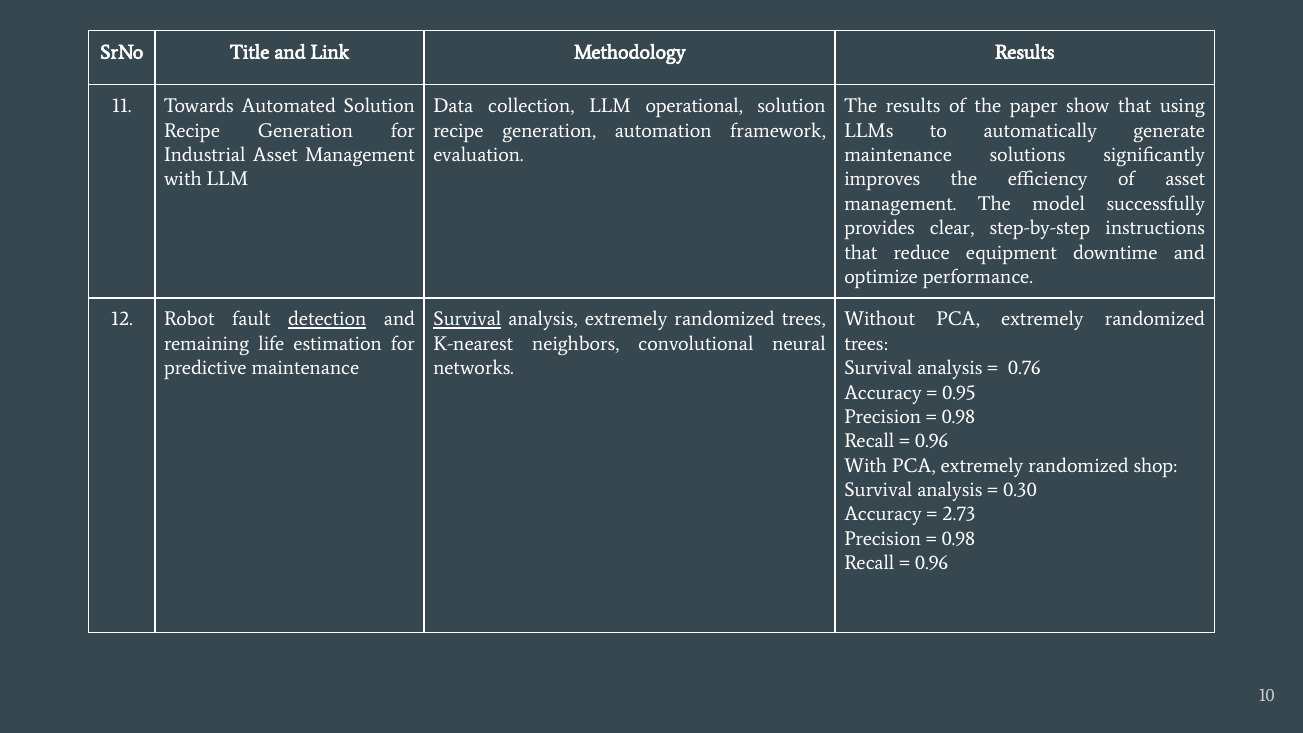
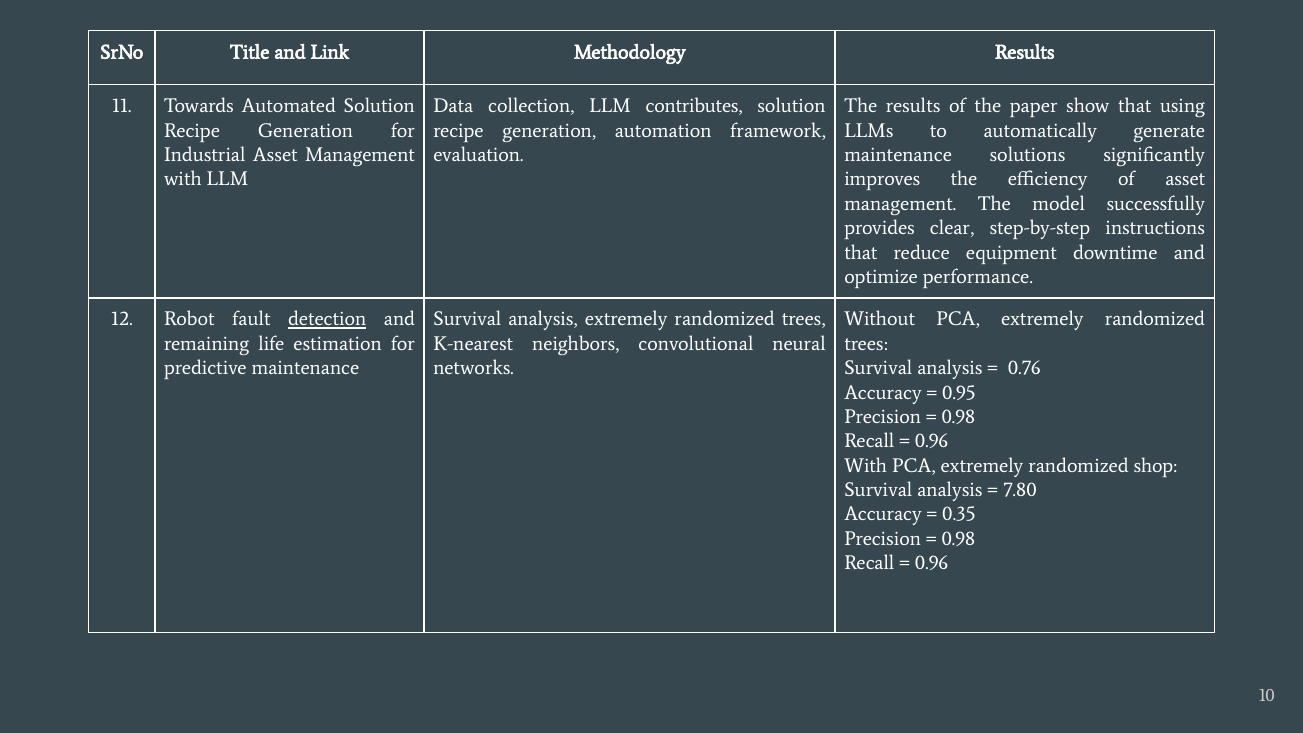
operational: operational -> contributes (694, 106)
Survival underline: present -> none (467, 319)
0.30: 0.30 -> 7.80 (1020, 490)
2.73: 2.73 -> 0.35 (959, 514)
